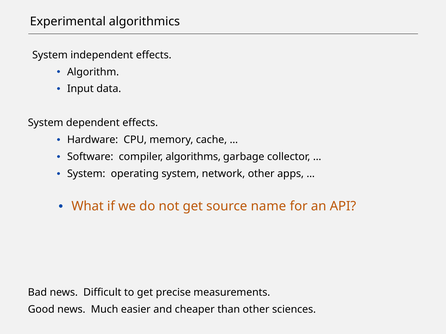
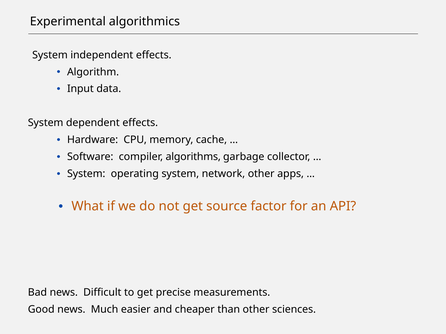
name: name -> factor (269, 207)
